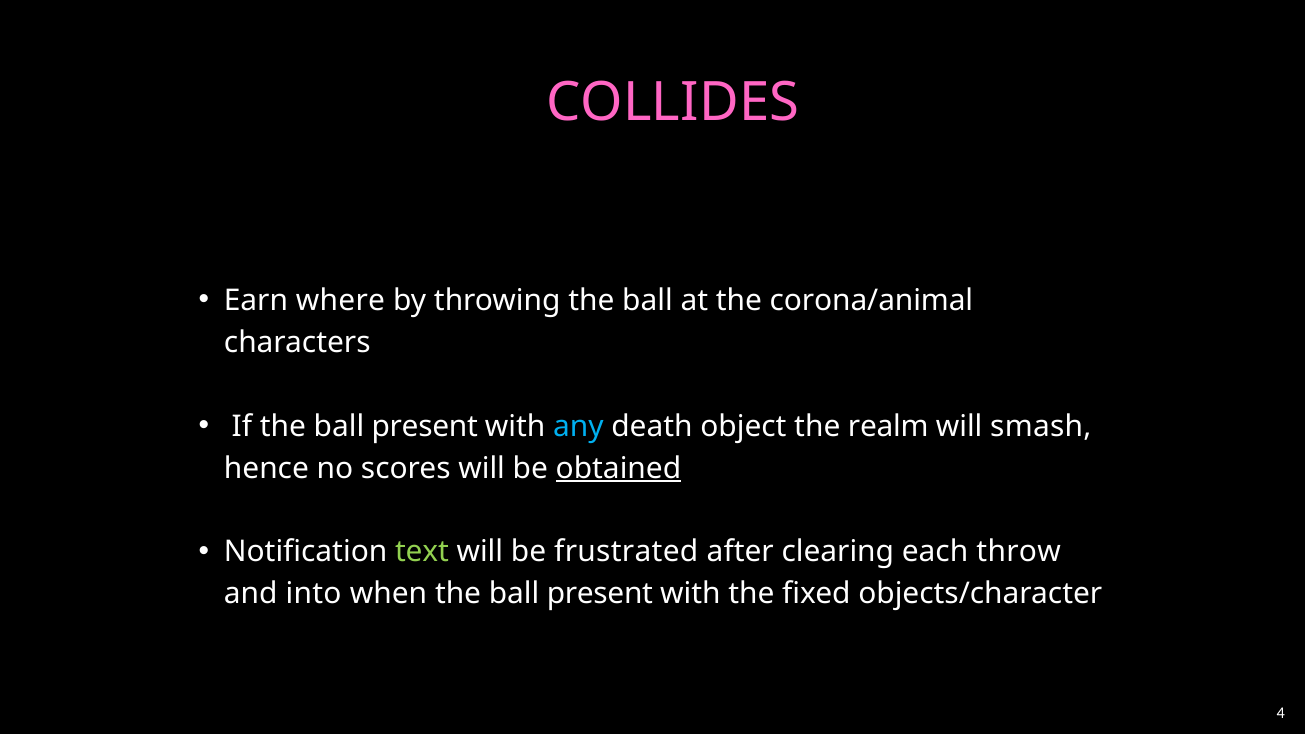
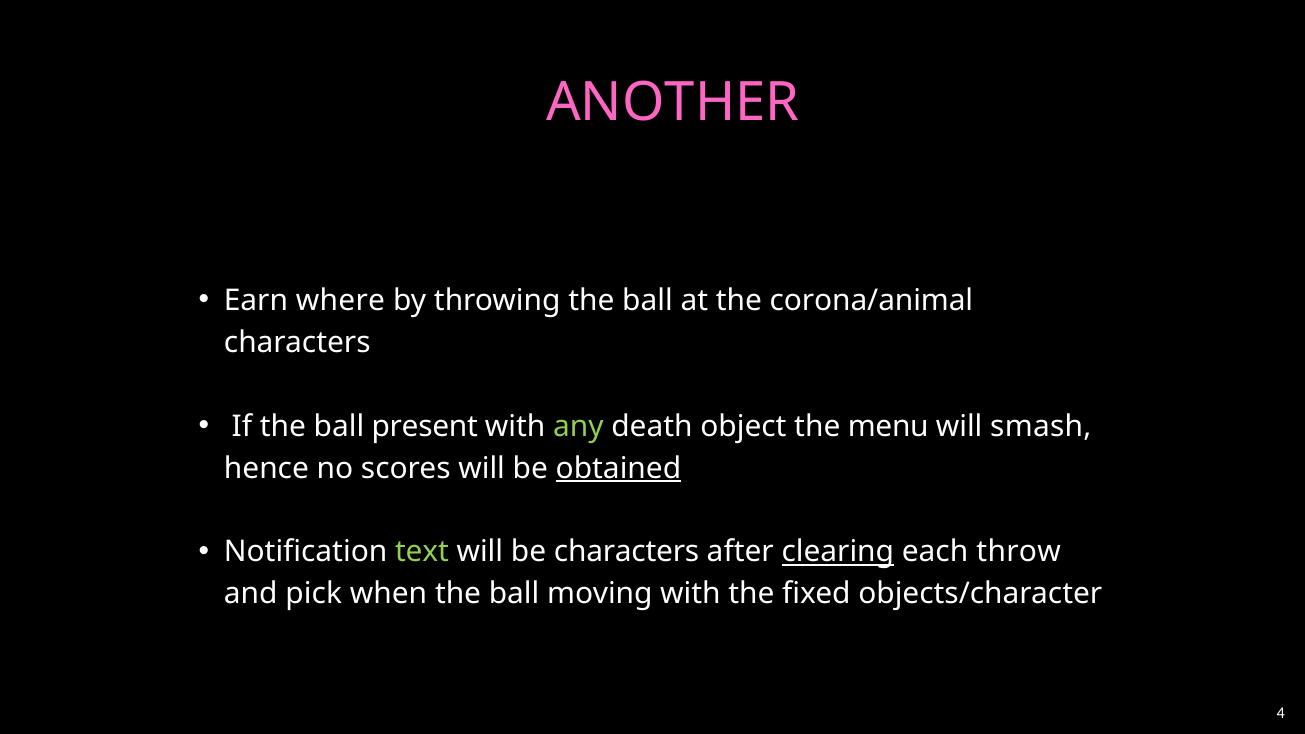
COLLIDES: COLLIDES -> ANOTHER (673, 103)
any colour: light blue -> light green (578, 426)
realm: realm -> menu (888, 426)
be frustrated: frustrated -> characters (627, 552)
clearing underline: none -> present (838, 552)
into: into -> pick (314, 594)
when the ball present: present -> moving (600, 594)
